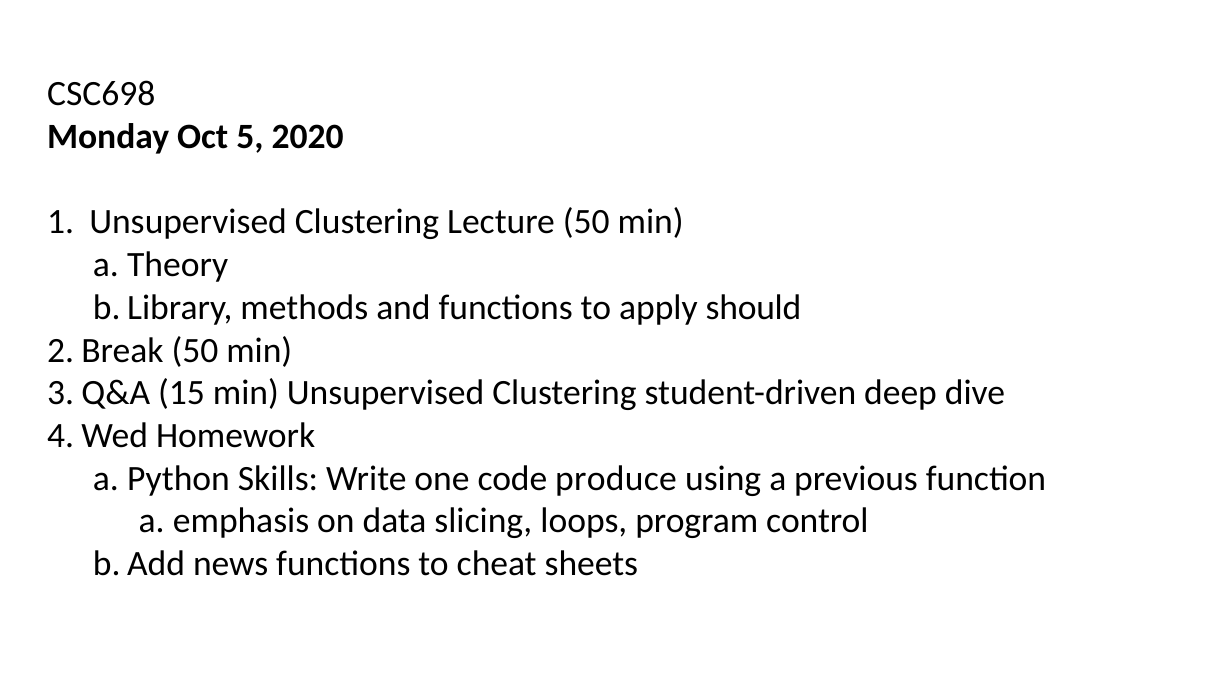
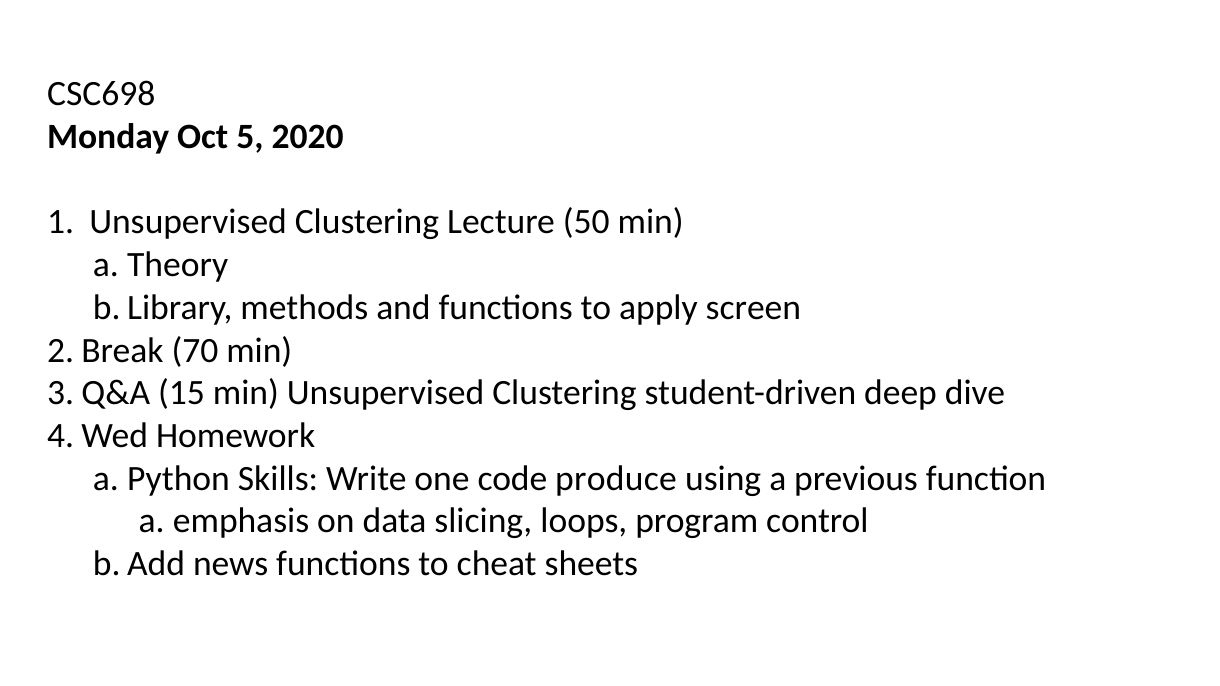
should: should -> screen (753, 308)
50: 50 -> 70 (195, 350)
